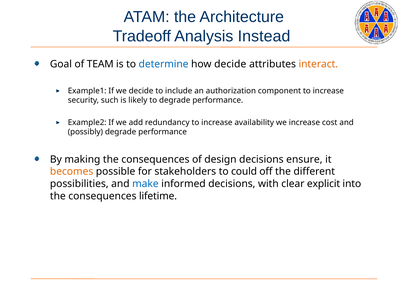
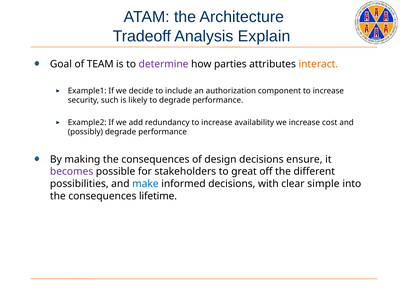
Instead: Instead -> Explain (264, 36)
determine colour: blue -> purple (164, 64)
how decide: decide -> parties (230, 64)
becomes colour: orange -> purple (72, 172)
could: could -> great (244, 172)
explicit: explicit -> simple (323, 184)
